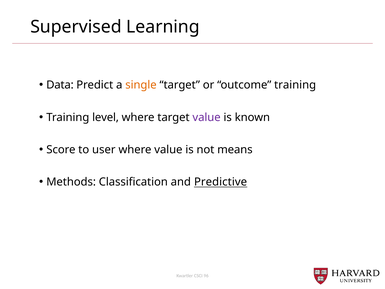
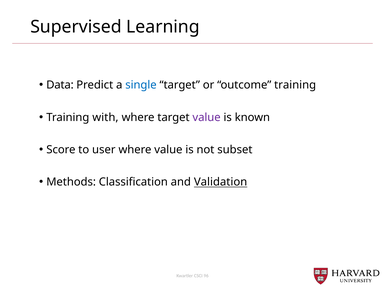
single colour: orange -> blue (141, 85)
level: level -> with (105, 117)
means: means -> subset (235, 149)
Predictive: Predictive -> Validation (221, 182)
